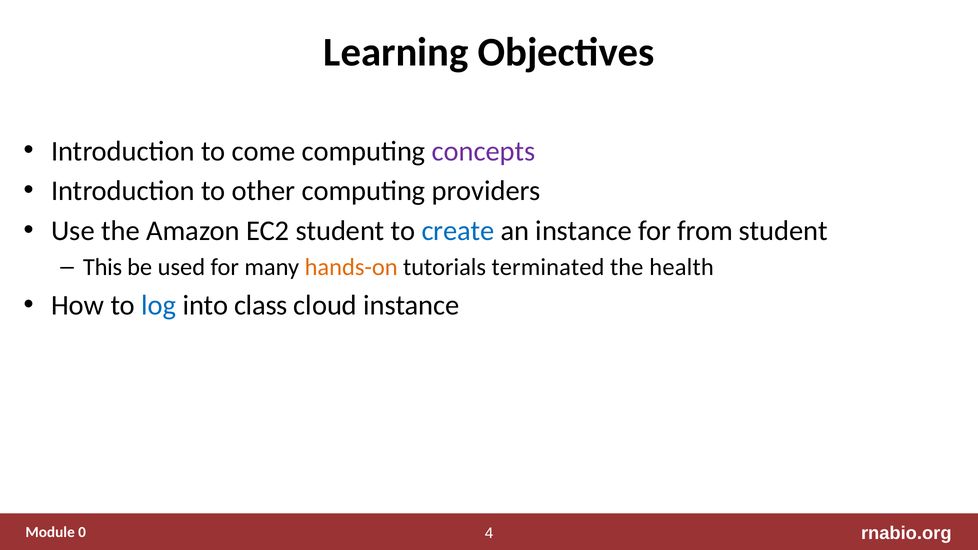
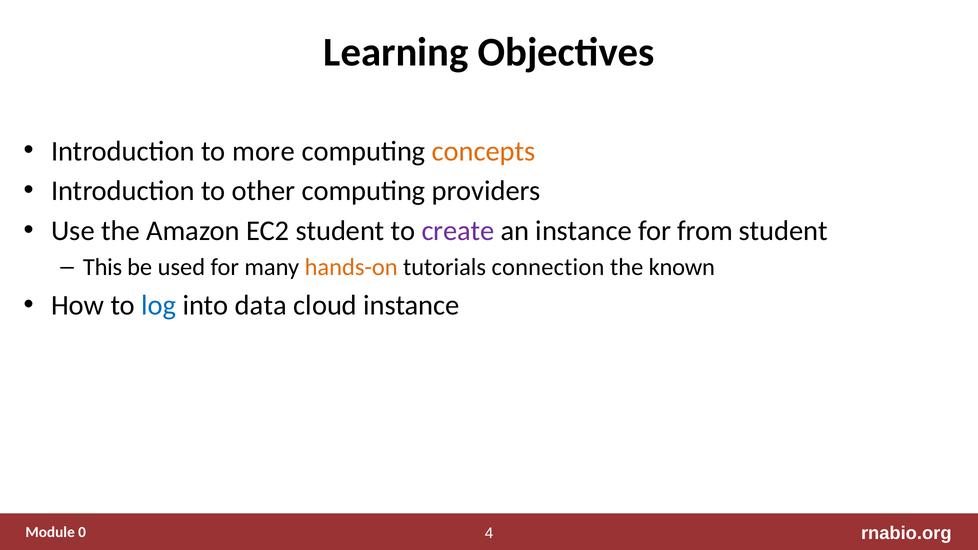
come: come -> more (263, 151)
concepts colour: purple -> orange (484, 151)
create colour: blue -> purple (458, 231)
terminated: terminated -> connection (548, 267)
health: health -> known (682, 267)
class: class -> data (261, 305)
